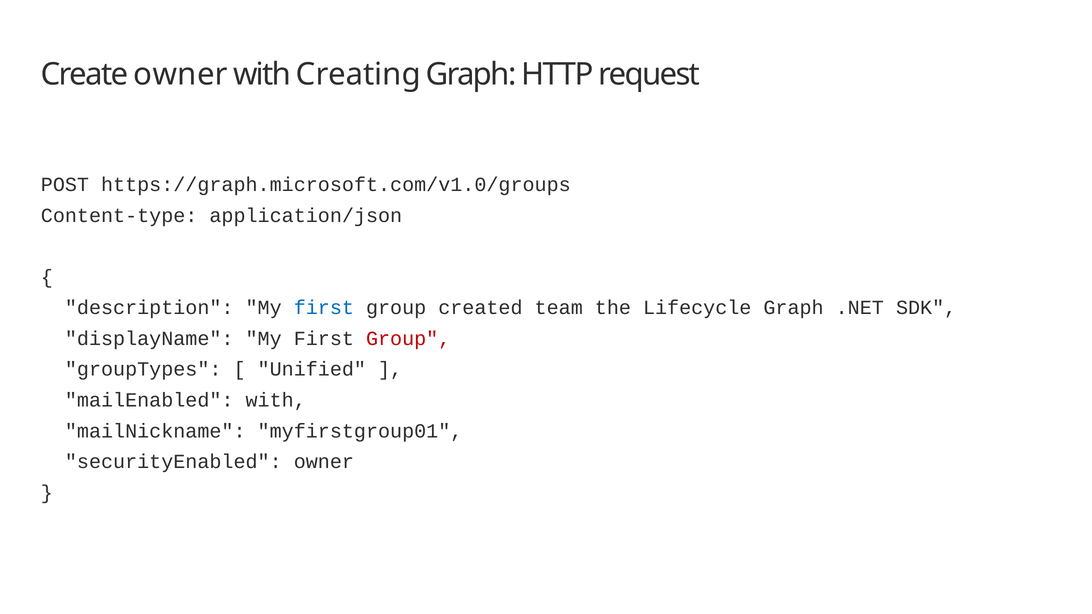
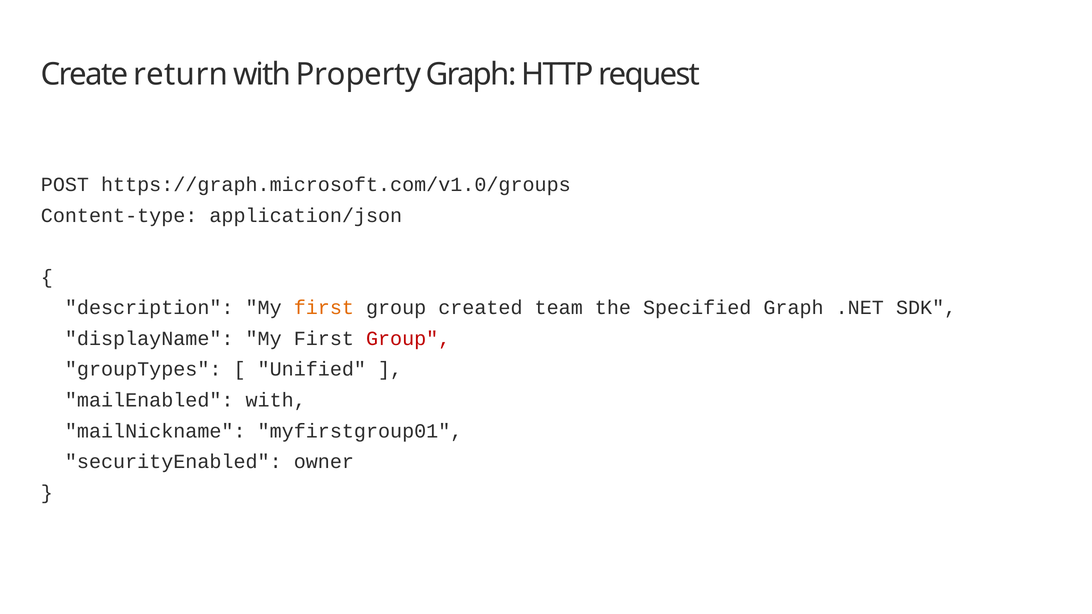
Create owner: owner -> return (181, 75)
Creating: Creating -> Property (359, 75)
first colour: blue -> orange (324, 308)
Lifecycle: Lifecycle -> Specified (697, 308)
